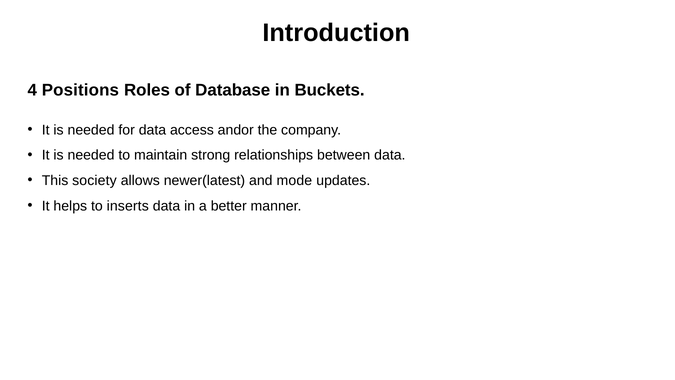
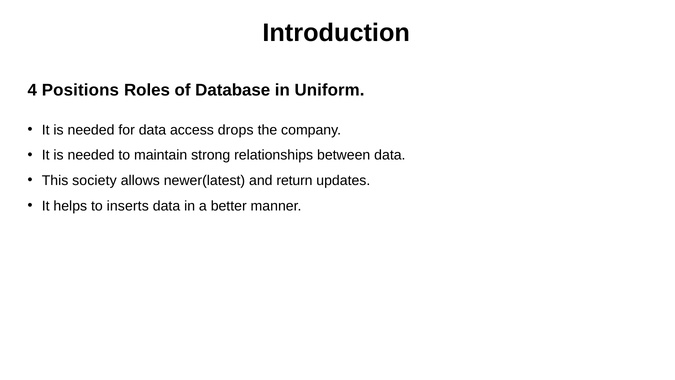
Buckets: Buckets -> Uniform (330, 90)
andor: andor -> drops (236, 130)
mode: mode -> return (294, 180)
